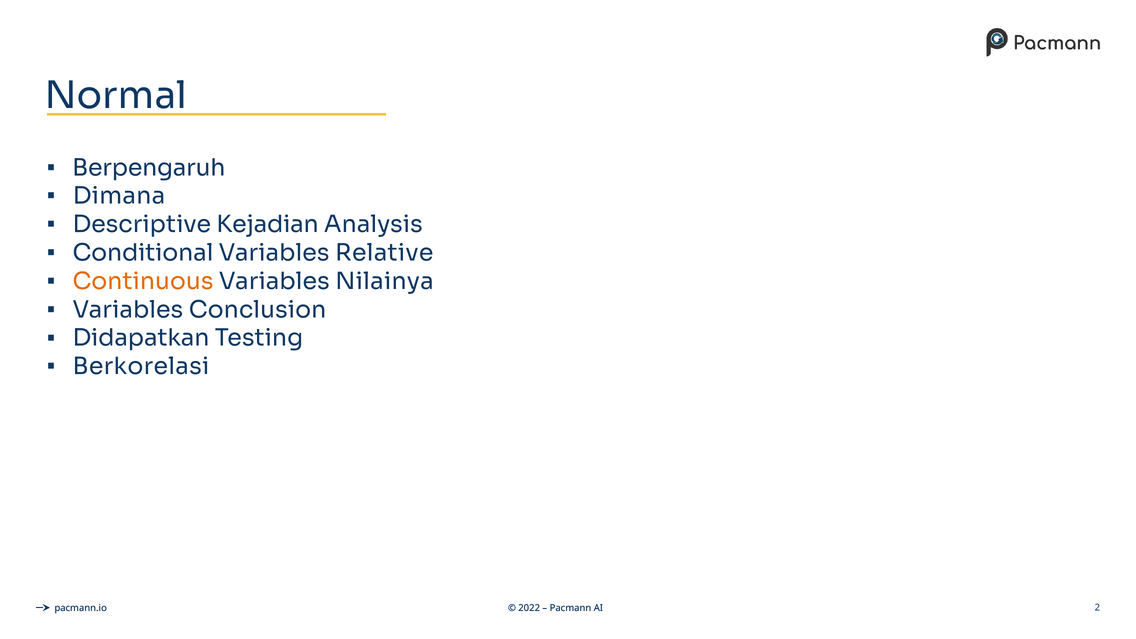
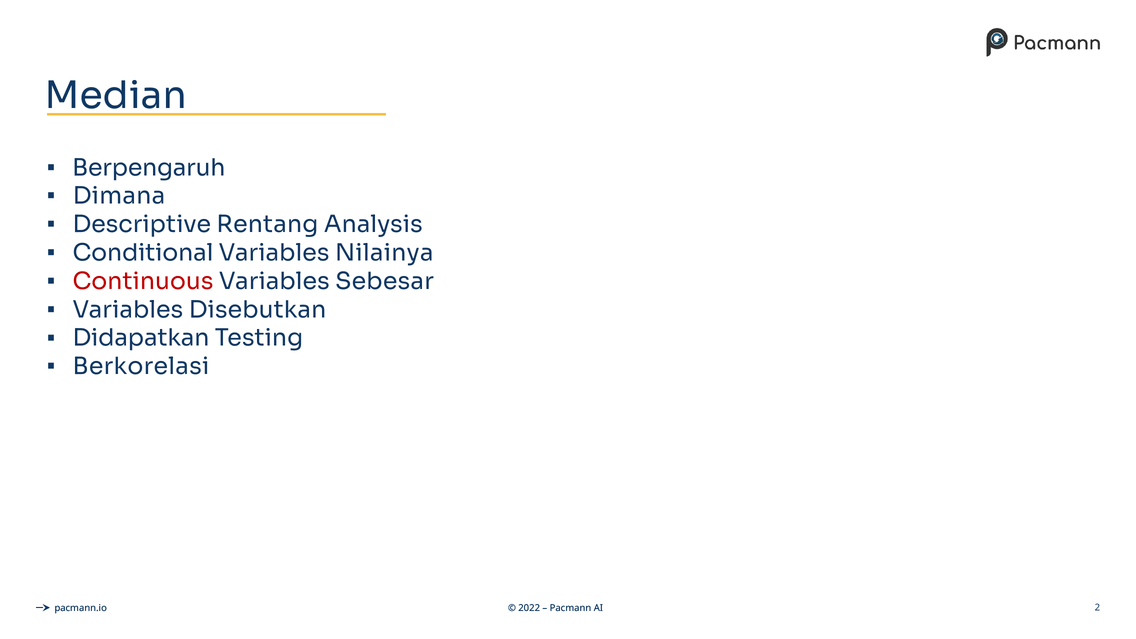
Normal: Normal -> Median (116, 96)
Kejadian: Kejadian -> Rentang (267, 225)
Relative: Relative -> Nilainya (384, 253)
Continuous colour: orange -> red (143, 281)
Nilainya: Nilainya -> Sebesar (385, 281)
Conclusion: Conclusion -> Disebutkan (258, 310)
